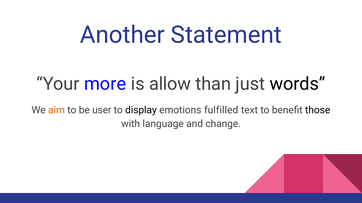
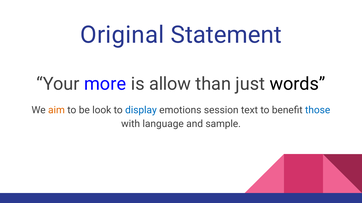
Another: Another -> Original (122, 35)
user: user -> look (102, 110)
display colour: black -> blue (141, 110)
fulfilled: fulfilled -> session (221, 110)
those colour: black -> blue (318, 110)
change: change -> sample (223, 124)
